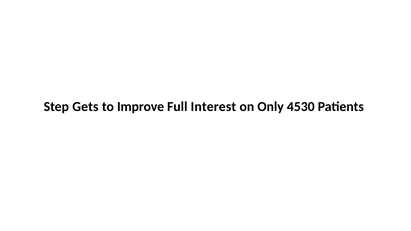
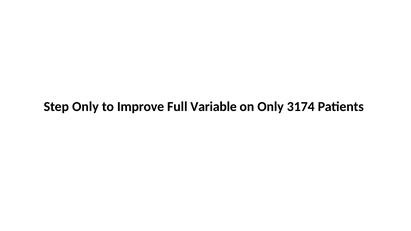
Step Gets: Gets -> Only (85, 107)
Interest: Interest -> Variable (214, 107)
4530: 4530 -> 3174 (301, 107)
